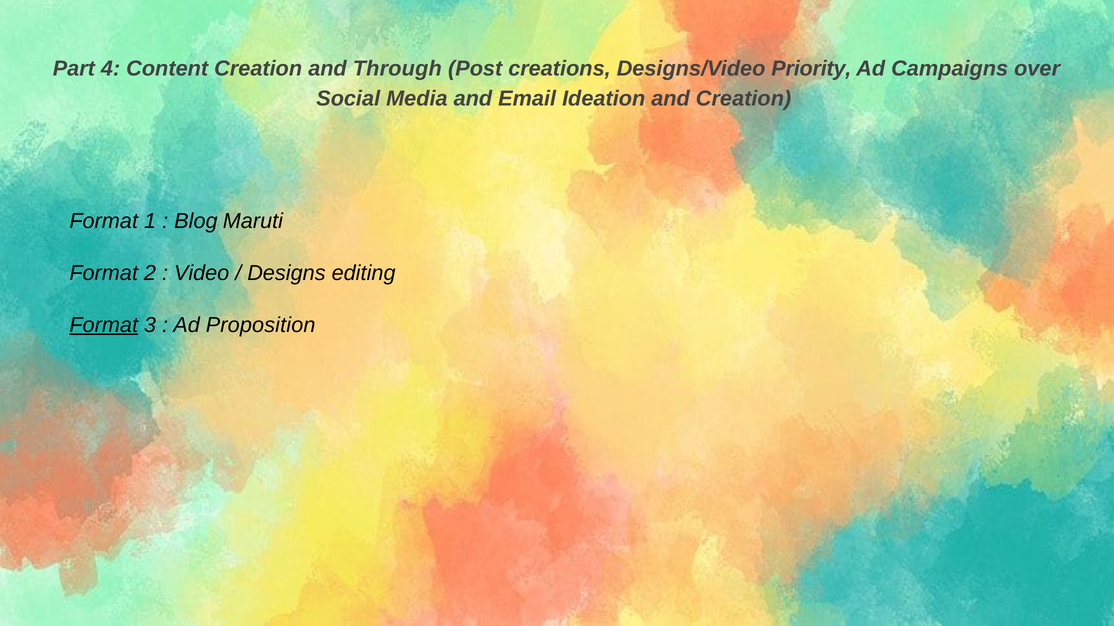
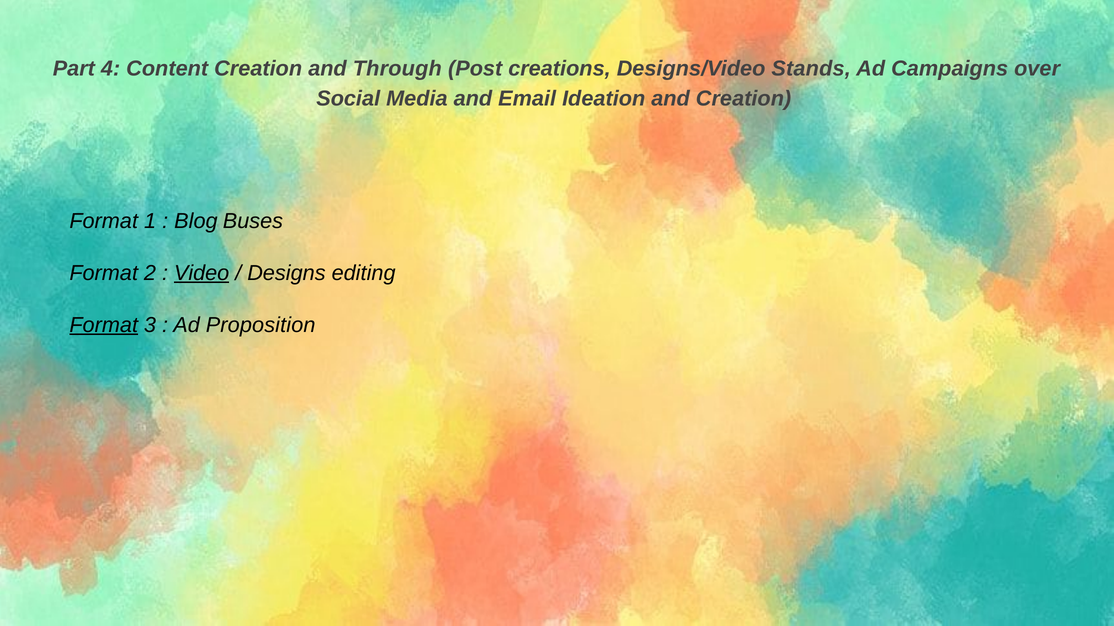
Priority: Priority -> Stands (811, 69)
Maruti: Maruti -> Buses (253, 221)
Video underline: none -> present (202, 273)
